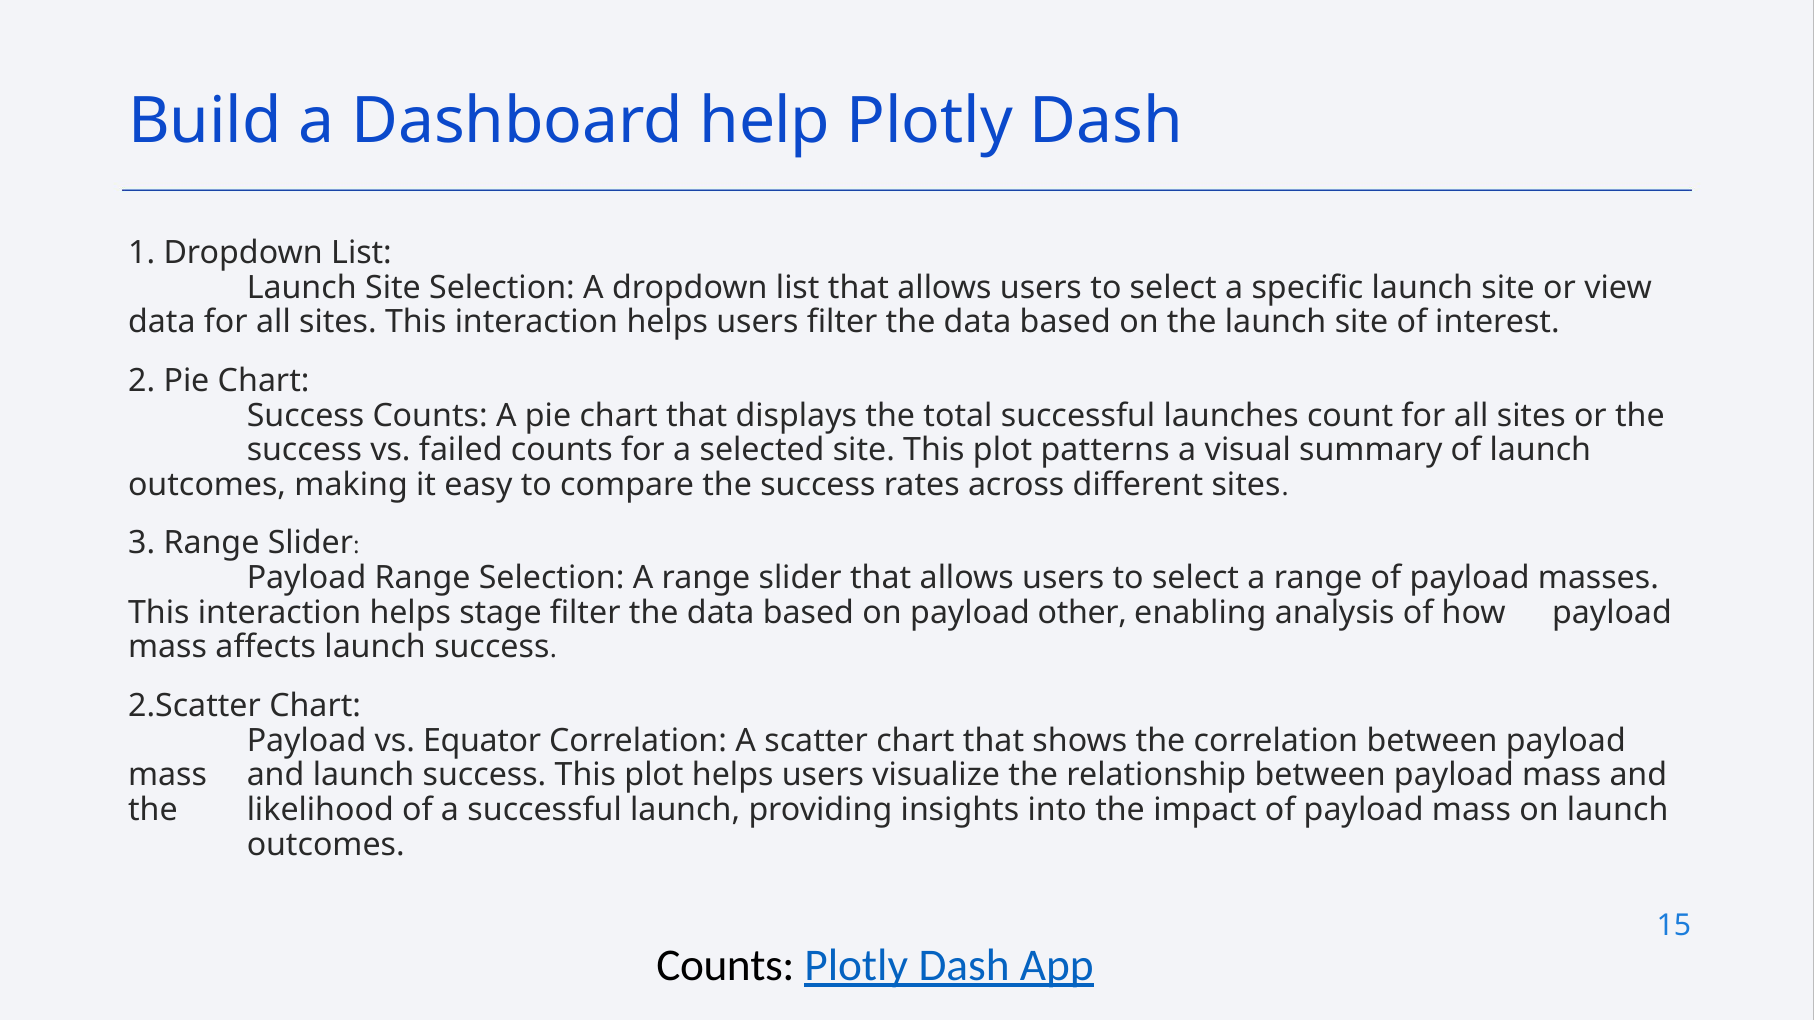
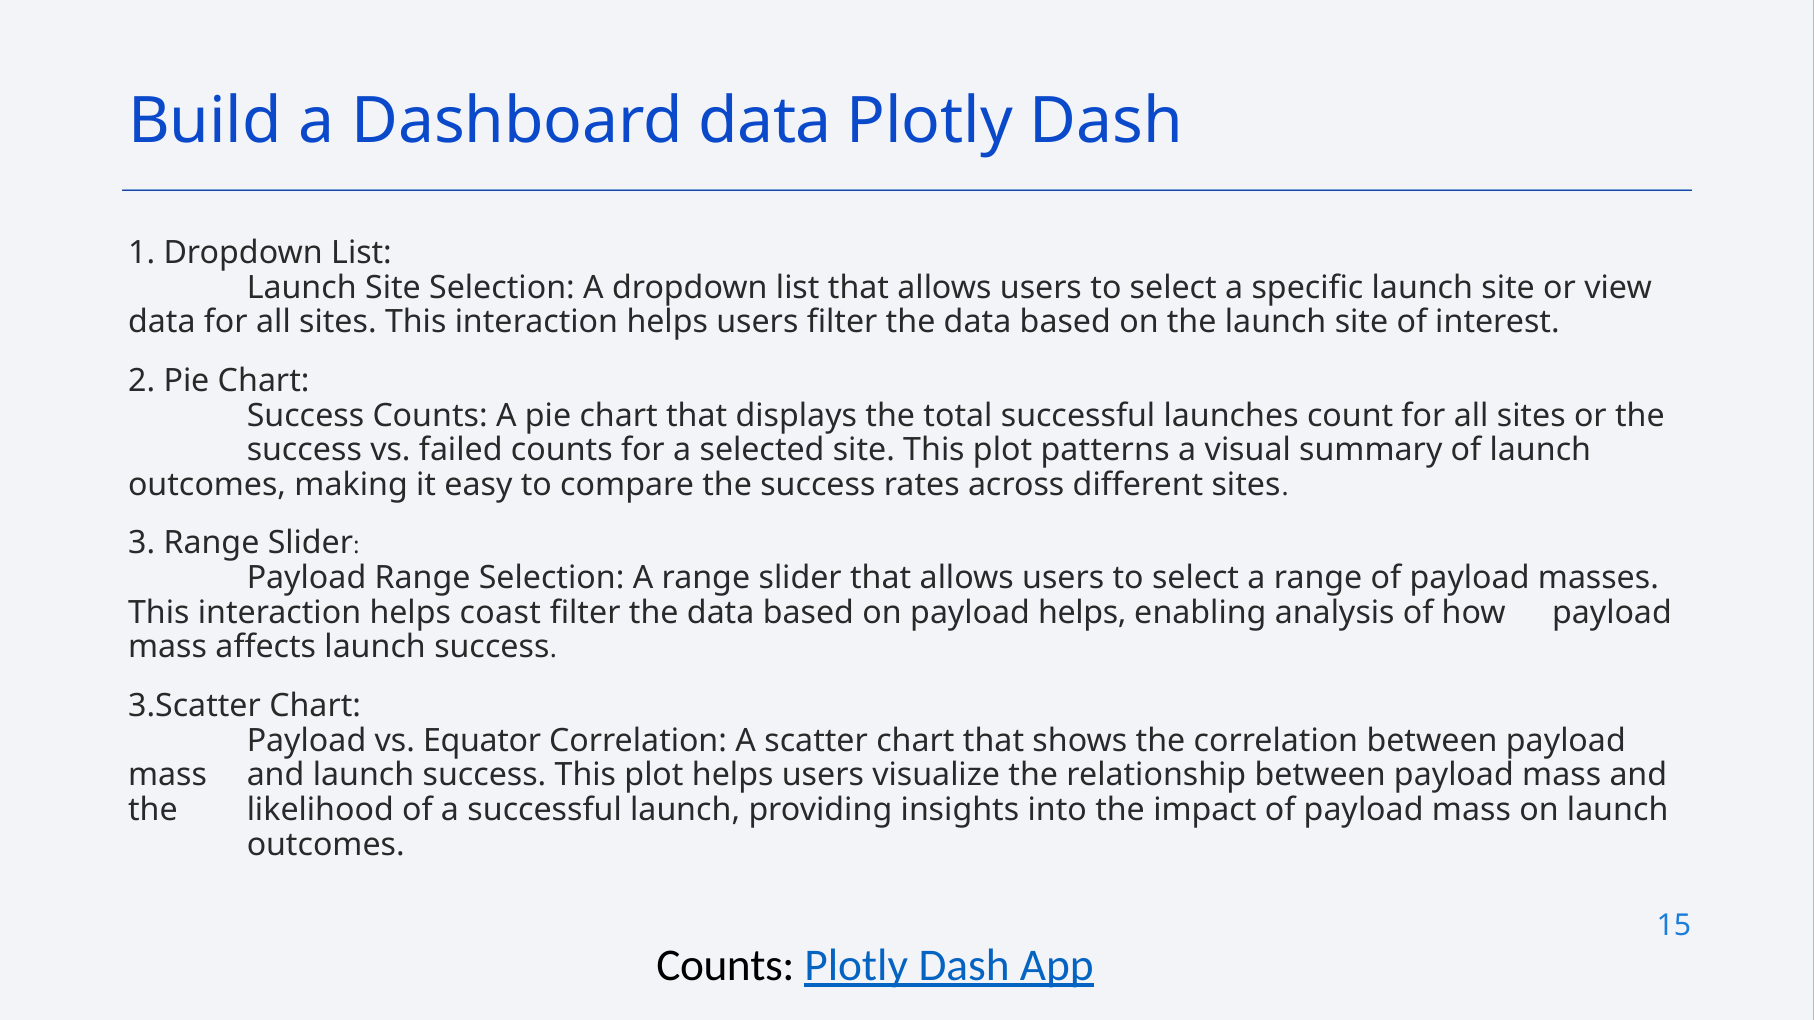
Dashboard help: help -> data (765, 121)
stage: stage -> coast (500, 613)
payload other: other -> helps (1082, 613)
2.Scatter: 2.Scatter -> 3.Scatter (195, 706)
